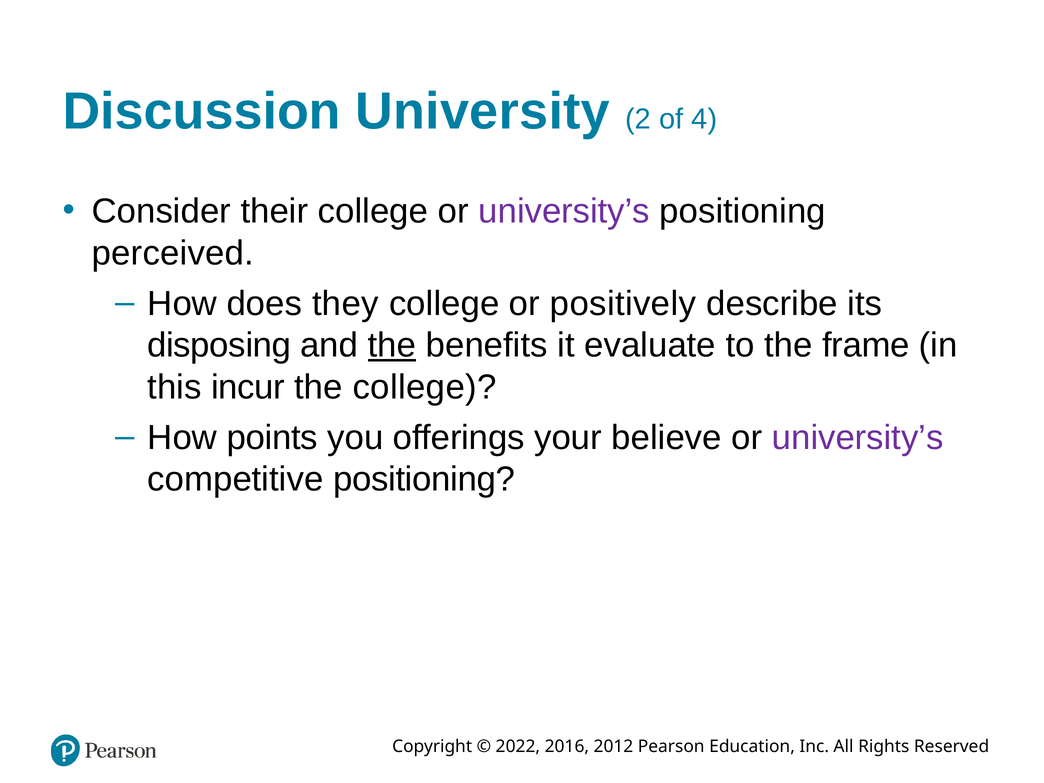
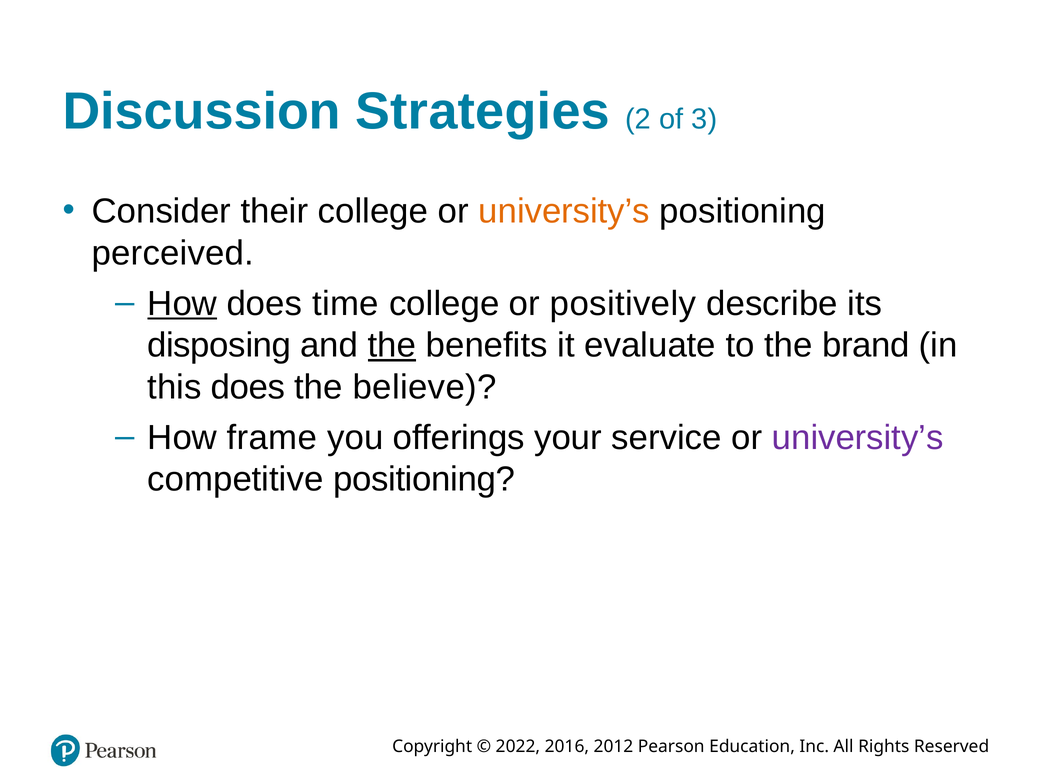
University: University -> Strategies (483, 112)
4: 4 -> 3 (704, 119)
university’s colour: purple -> orange (564, 211)
How underline: none -> present (182, 304)
they: they -> time (345, 304)
frame: frame -> brand (866, 345)
this incur: incur -> does (248, 387)
the college: college -> believe (425, 387)
points: points -> frame (272, 438)
believe: believe -> service (667, 438)
